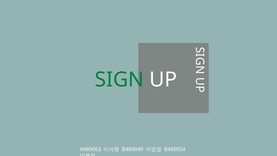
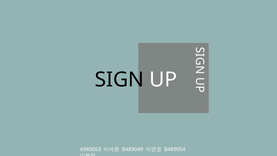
SIGN colour: green -> black (119, 79)
